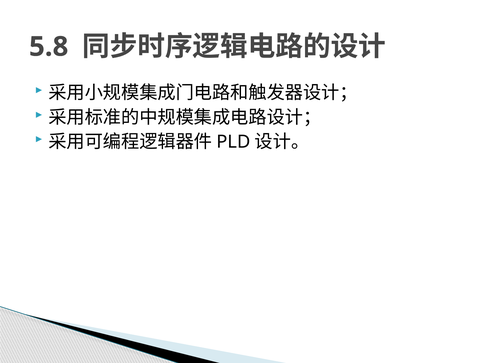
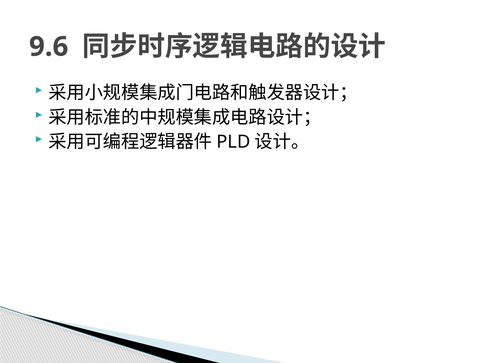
5.8: 5.8 -> 9.6 (49, 47)
